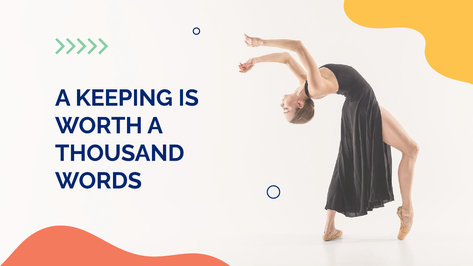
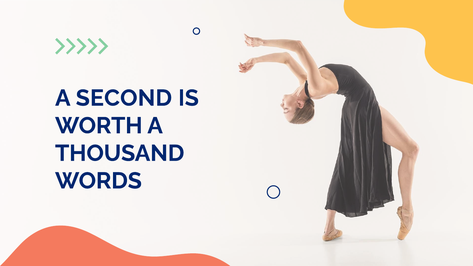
KEEPING: KEEPING -> SECOND (124, 98)
